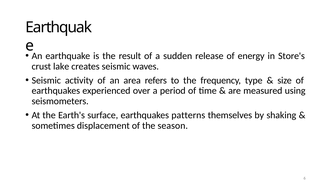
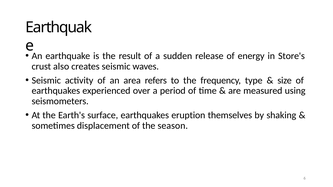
lake: lake -> also (61, 66)
patterns: patterns -> eruption (188, 115)
